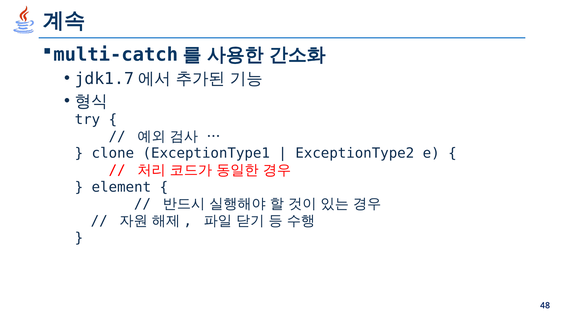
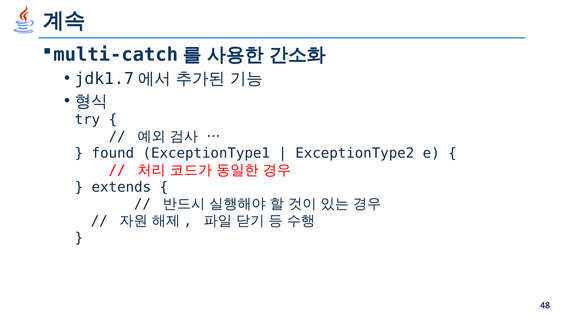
clone: clone -> found (113, 153)
element: element -> extends (121, 187)
